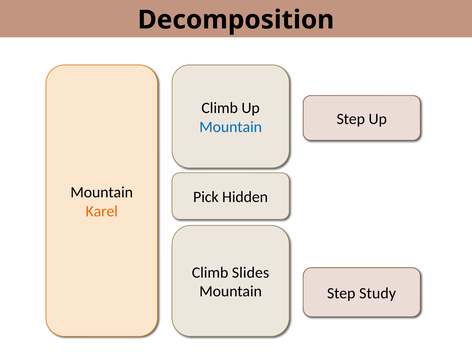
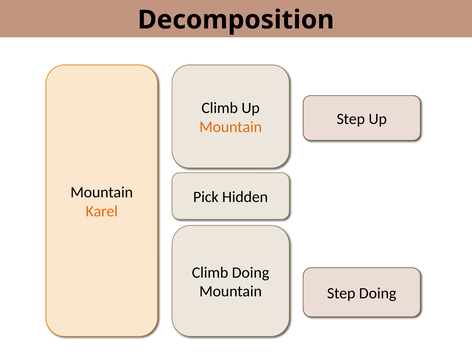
Mountain colour: blue -> orange (231, 127)
Climb Slides: Slides -> Doing (251, 273)
Step Study: Study -> Doing (378, 293)
